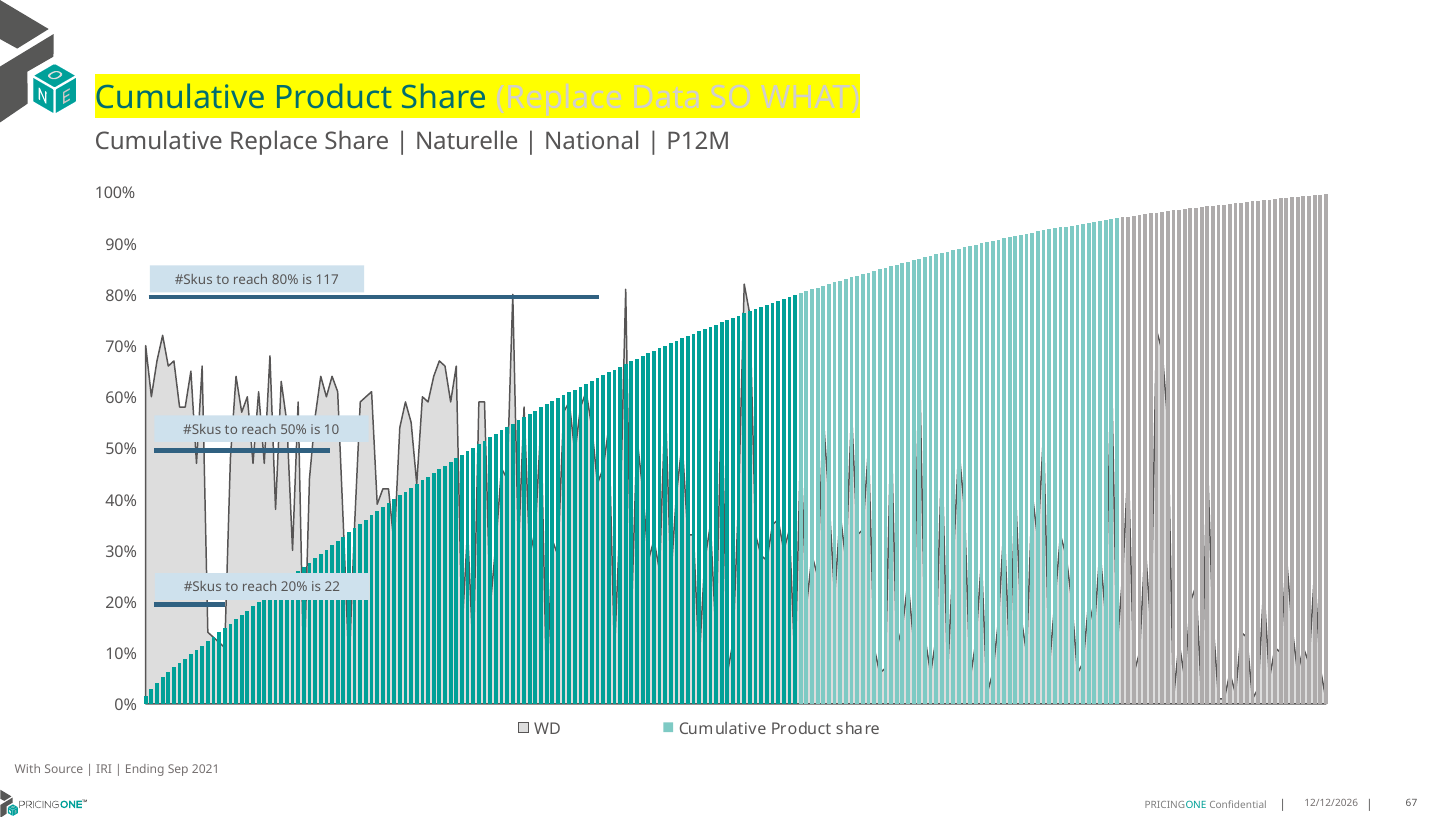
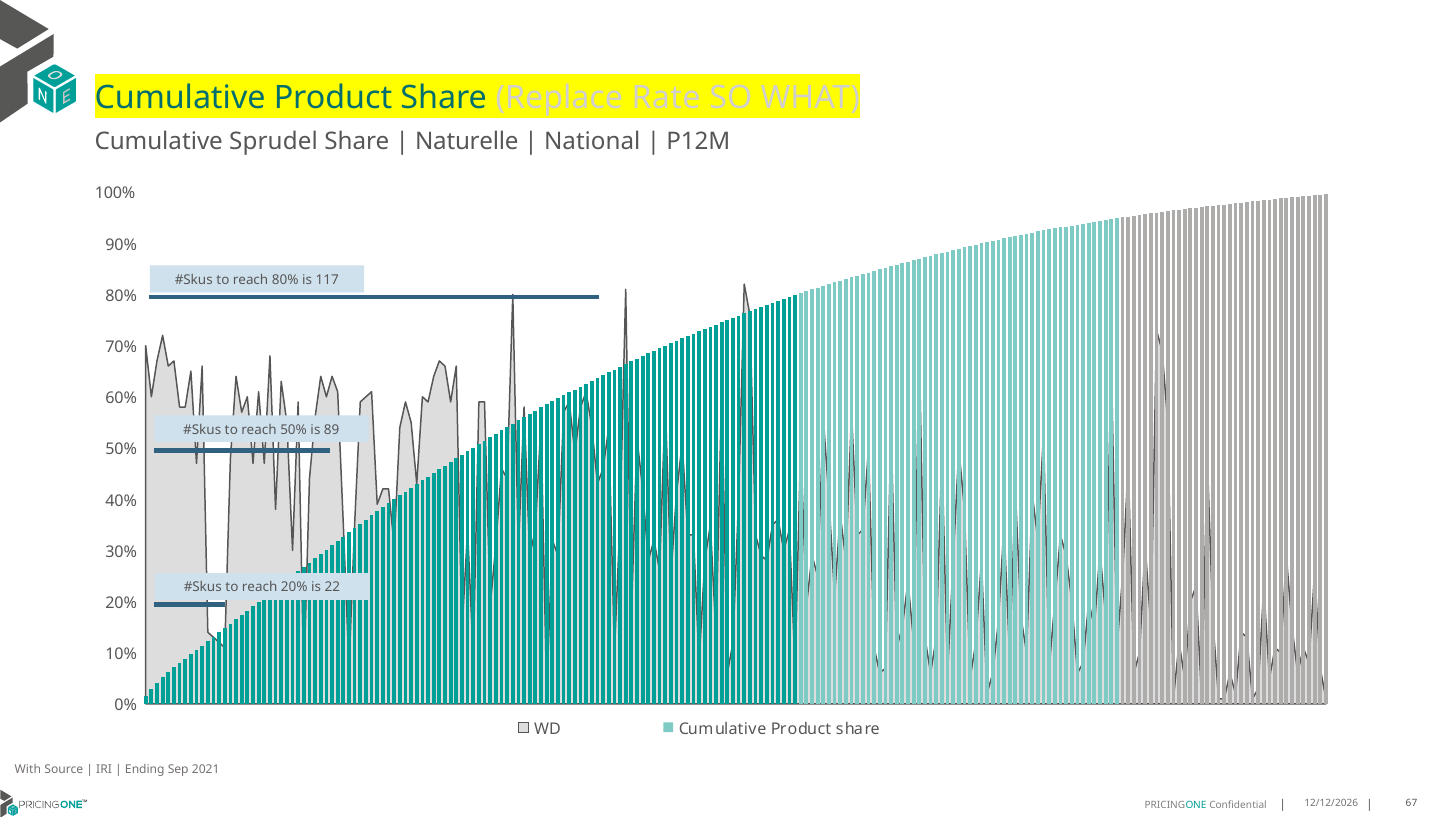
Data: Data -> Rate (666, 98)
Cumulative Replace: Replace -> Sprudel (274, 142)
10: 10 -> 89 (332, 430)
